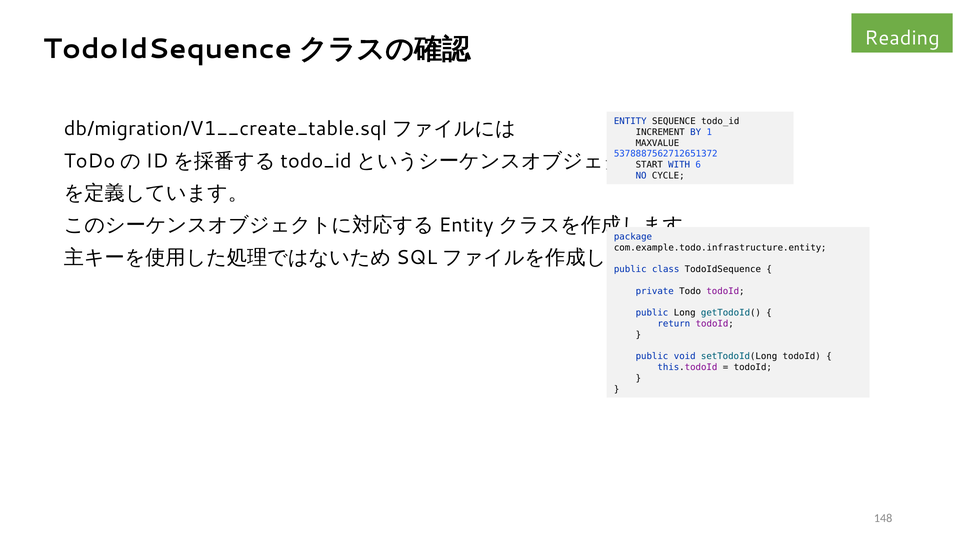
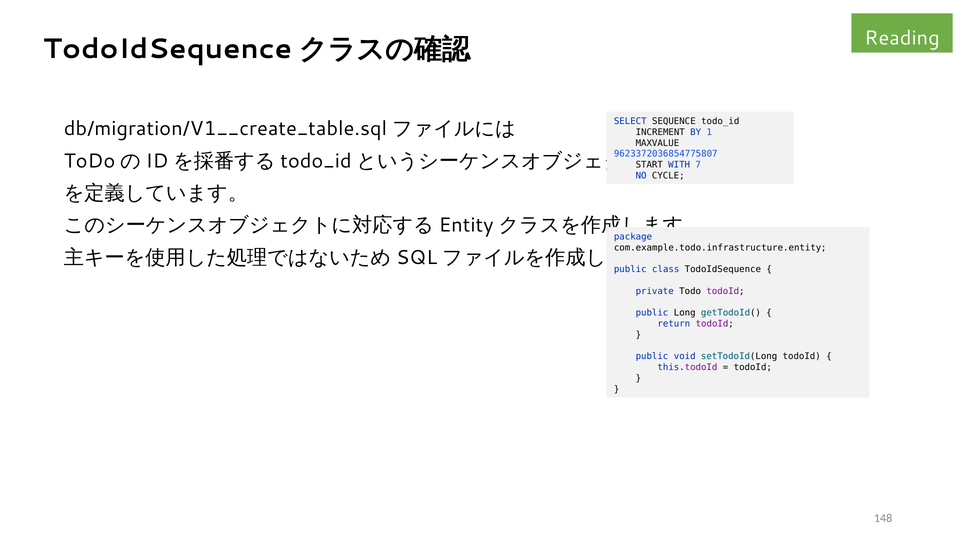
ENTITY: ENTITY -> SELECT (630, 121)
5378887562712651372: 5378887562712651372 -> 9623372036854775807 (666, 154)
6: 6 -> 7 (698, 165)
